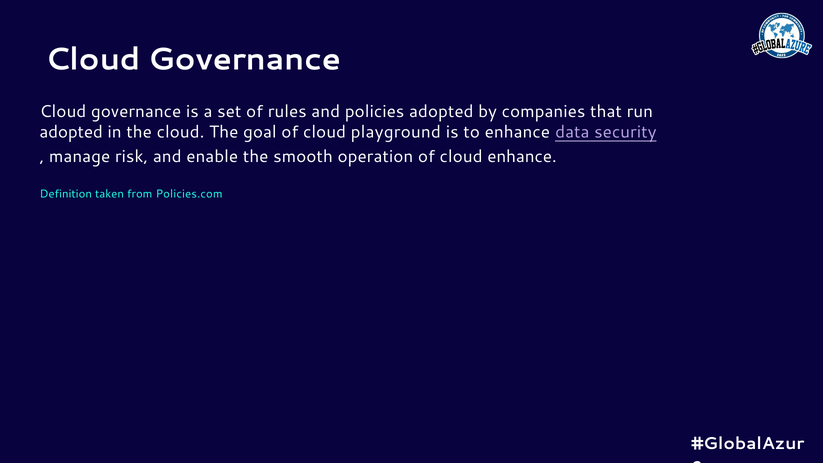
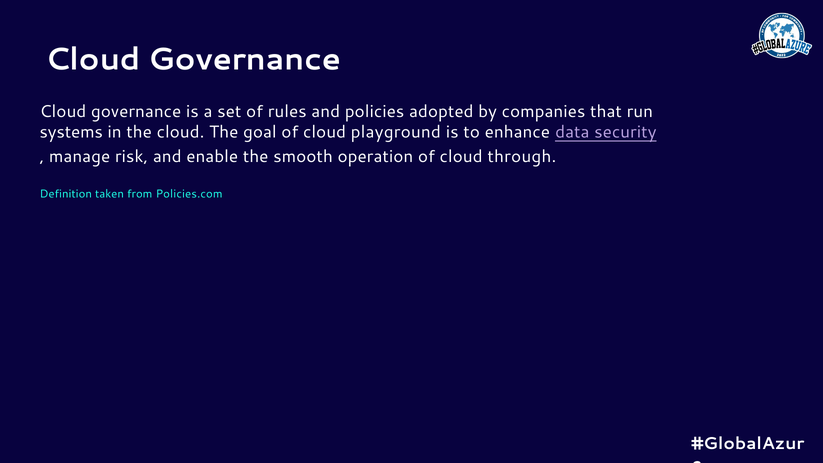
adopted: adopted -> systems (71, 132)
cloud enhance: enhance -> through (522, 156)
